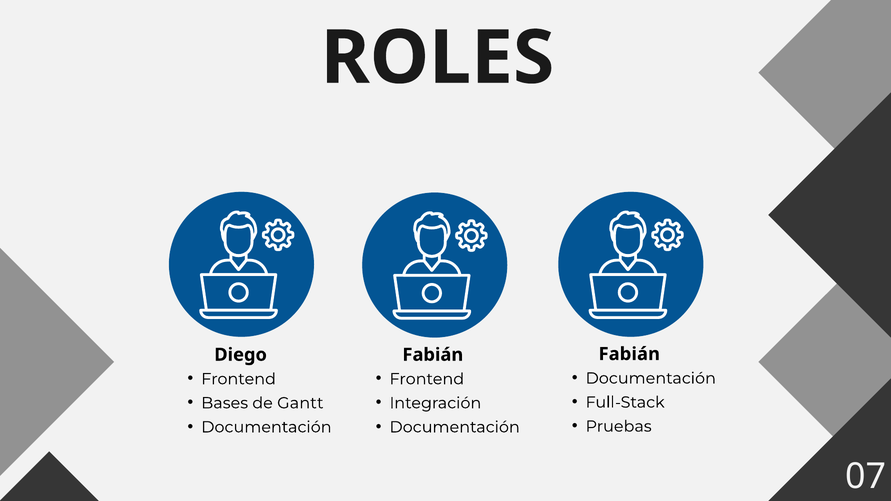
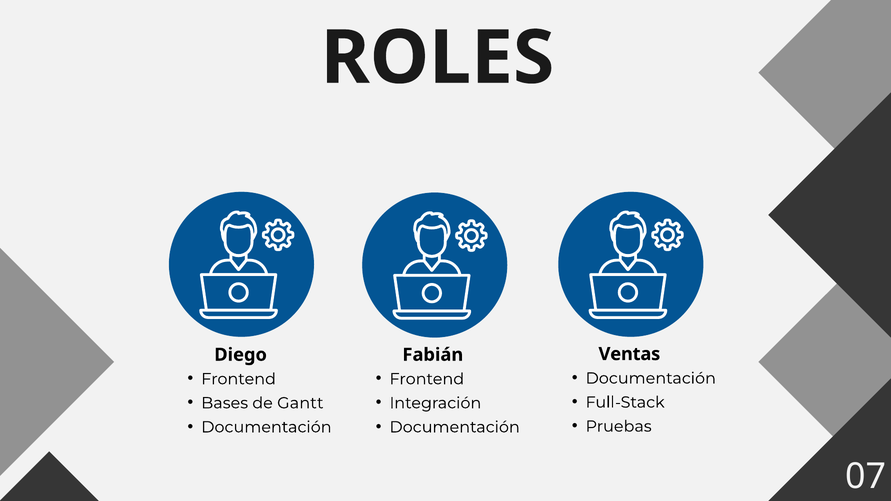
Fabián: Fabián -> Ventas (629, 354)
